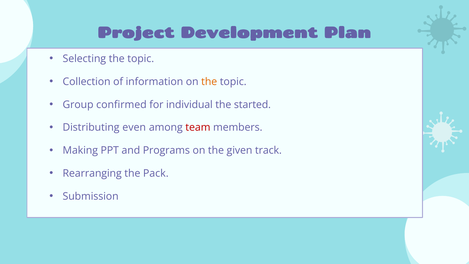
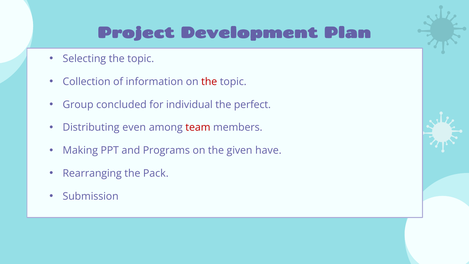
the colour: orange -> red (209, 82)
confirmed: confirmed -> concluded (121, 105)
started: started -> perfect (252, 105)
track: track -> have (268, 150)
